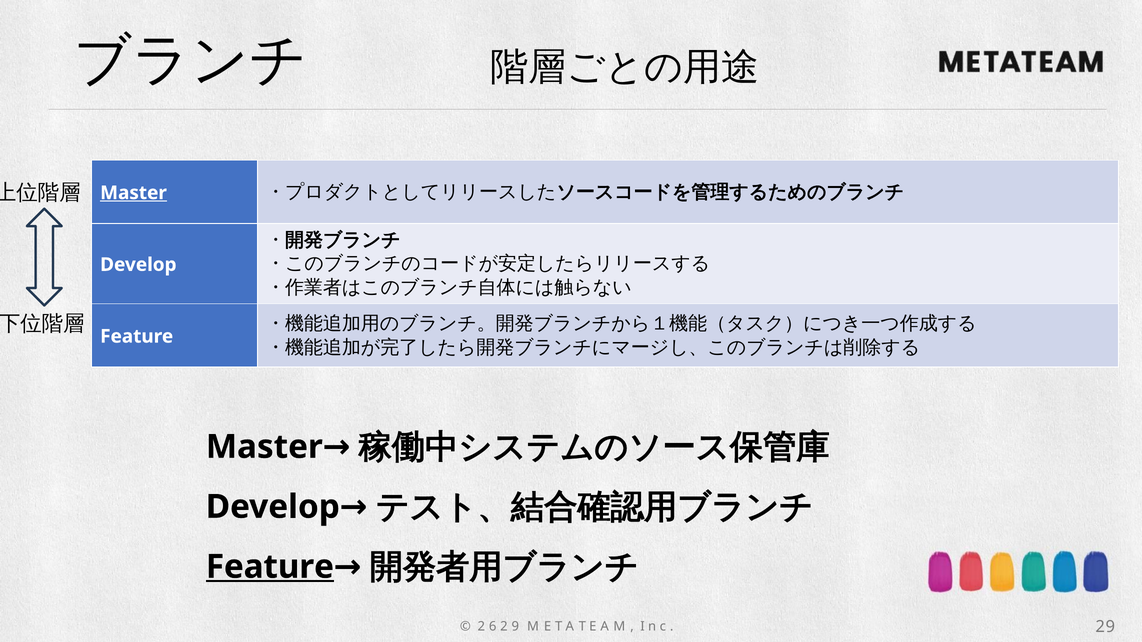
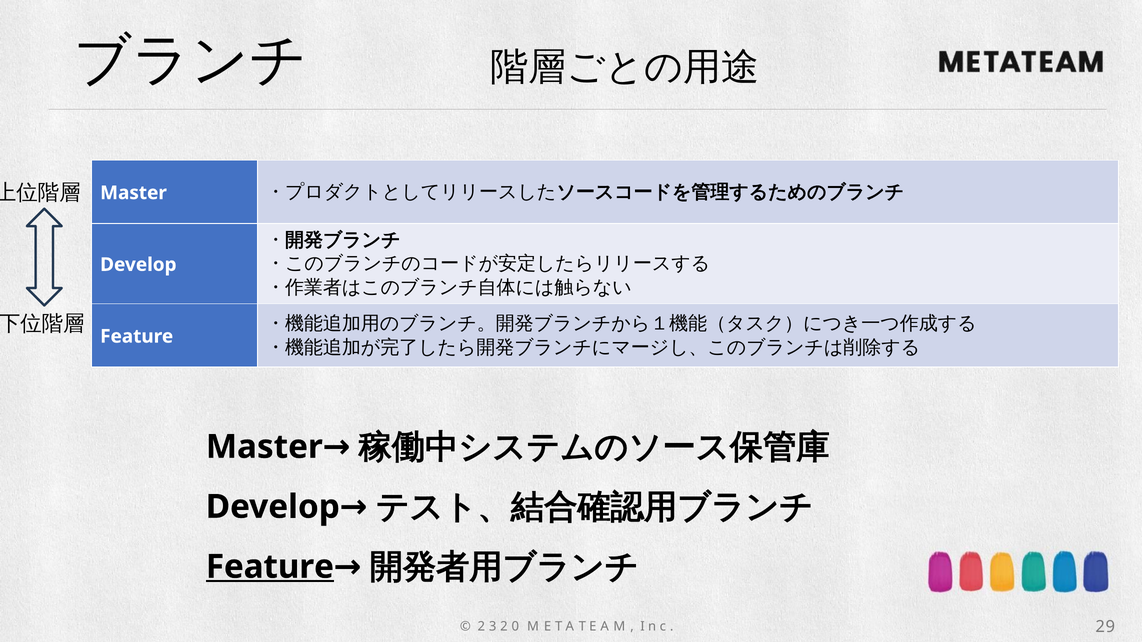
Master underline: present -> none (133, 193)
6: 6 -> 3 (493, 627)
9: 9 -> 0 (515, 627)
